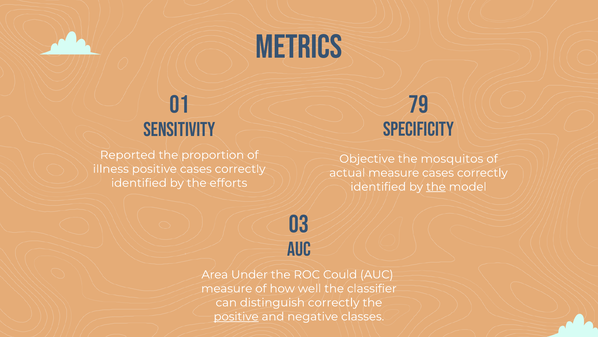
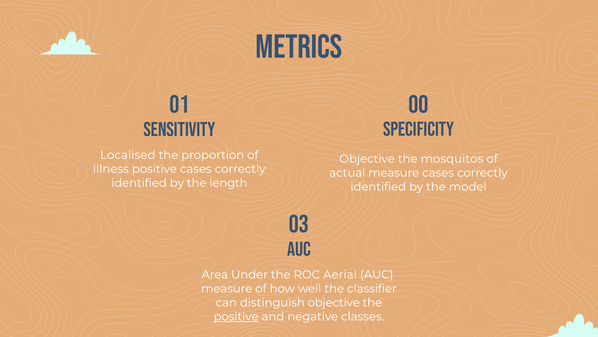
79: 79 -> 00 (418, 104)
Reported: Reported -> Localised (128, 155)
efforts: efforts -> length (229, 183)
the underline: present -> none (436, 186)
Could: Could -> Aerial (340, 274)
distinguish correctly: correctly -> objective (334, 302)
